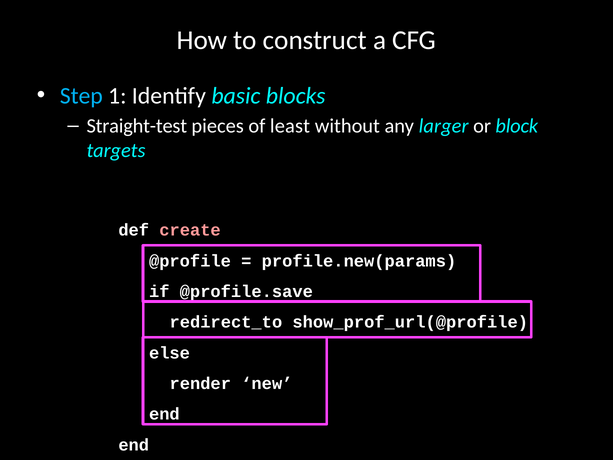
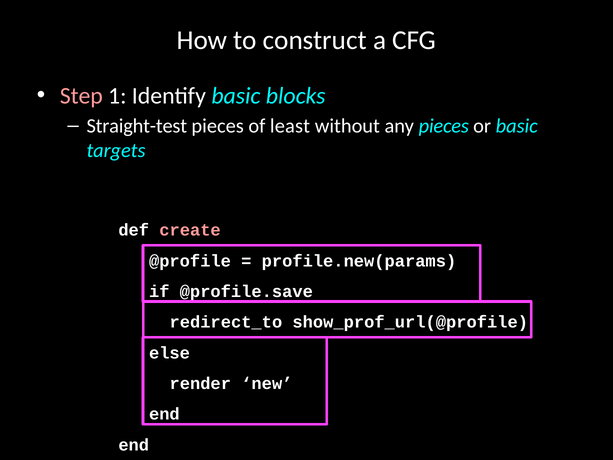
Step colour: light blue -> pink (81, 96)
any larger: larger -> pieces (444, 126)
or block: block -> basic (517, 126)
